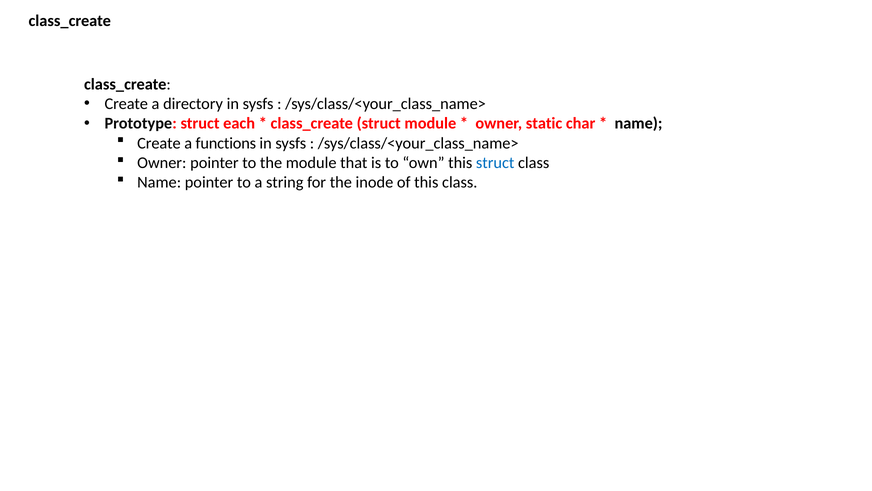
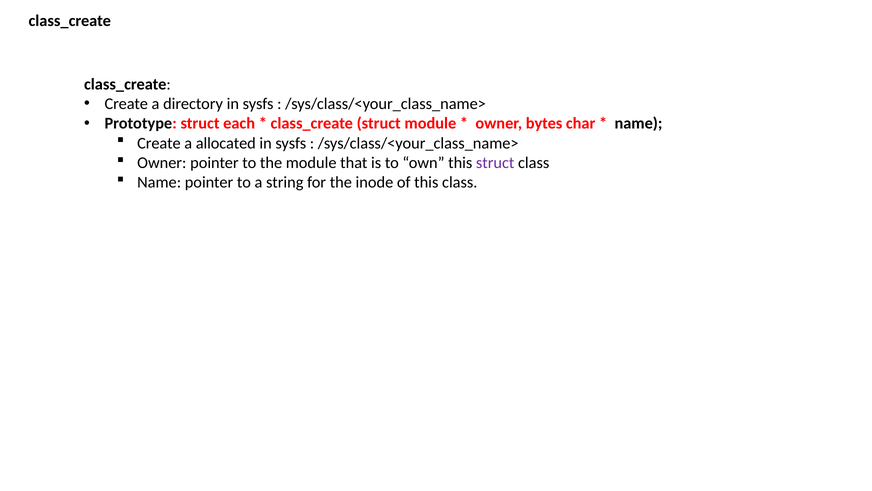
static: static -> bytes (544, 123)
functions: functions -> allocated (226, 143)
struct colour: blue -> purple (495, 163)
